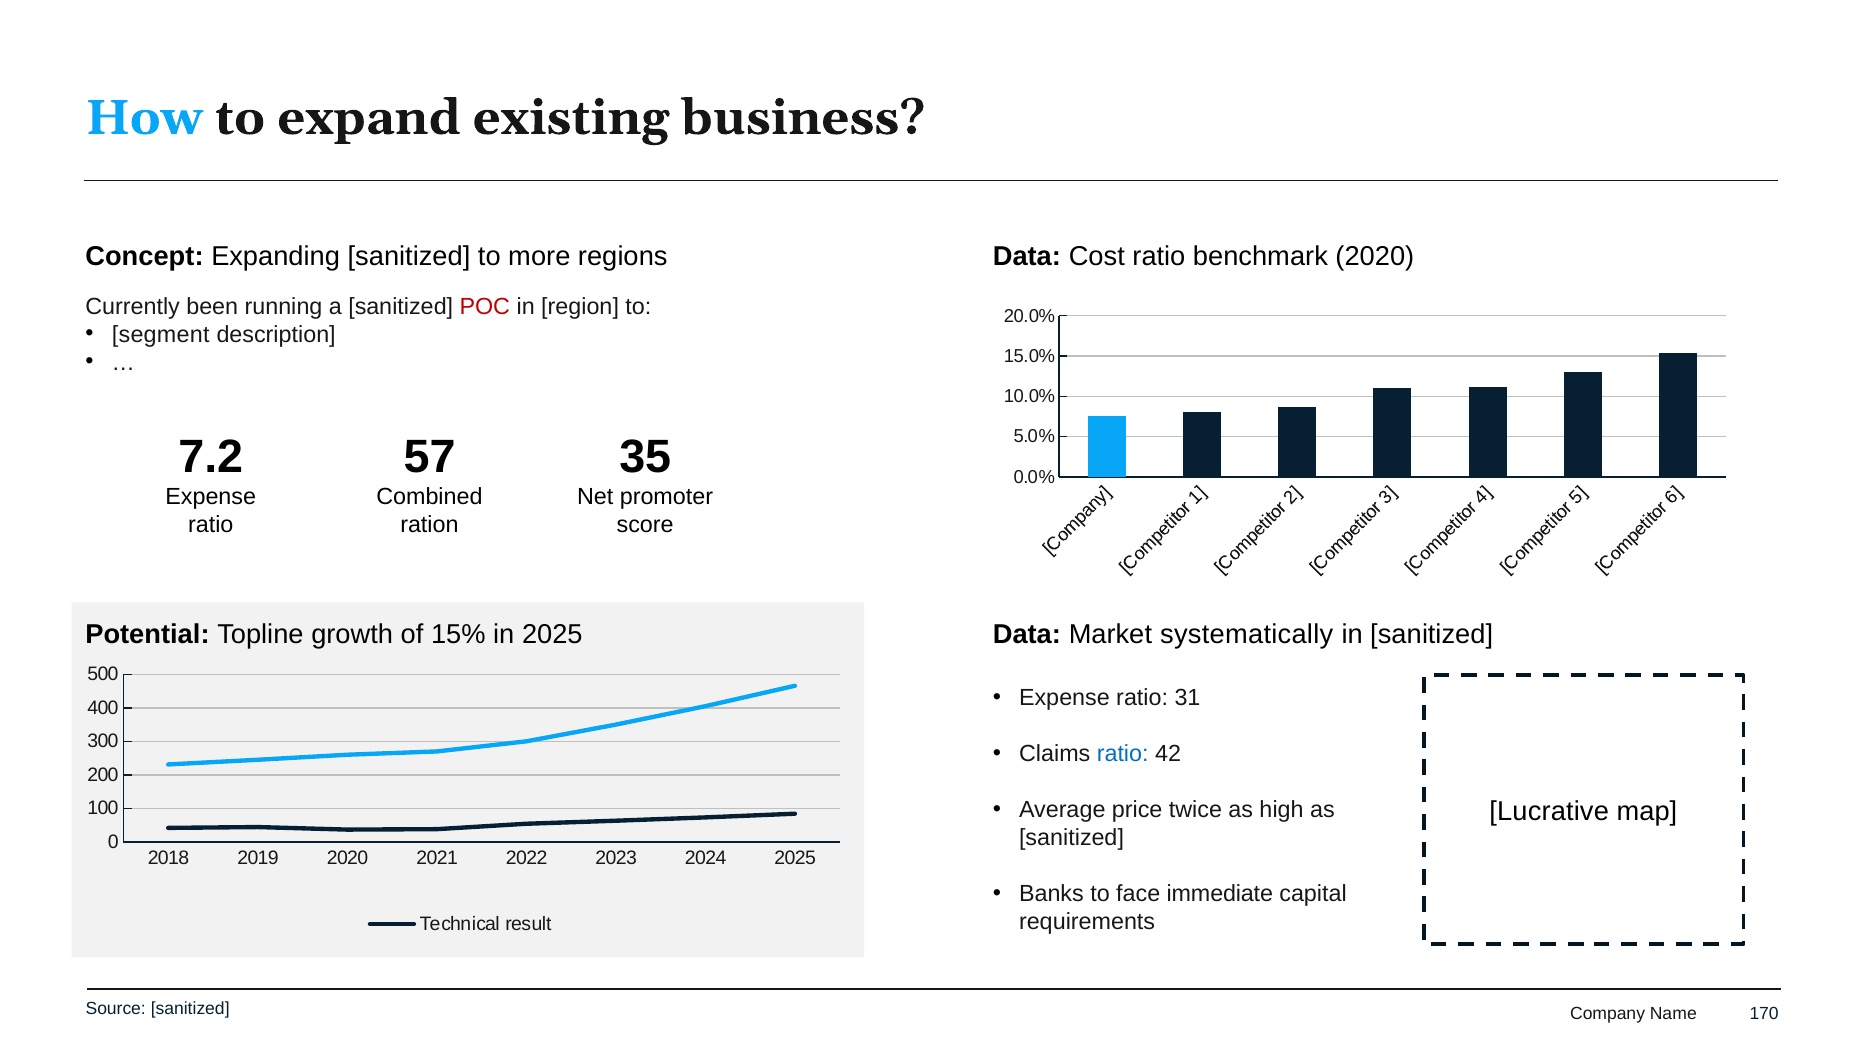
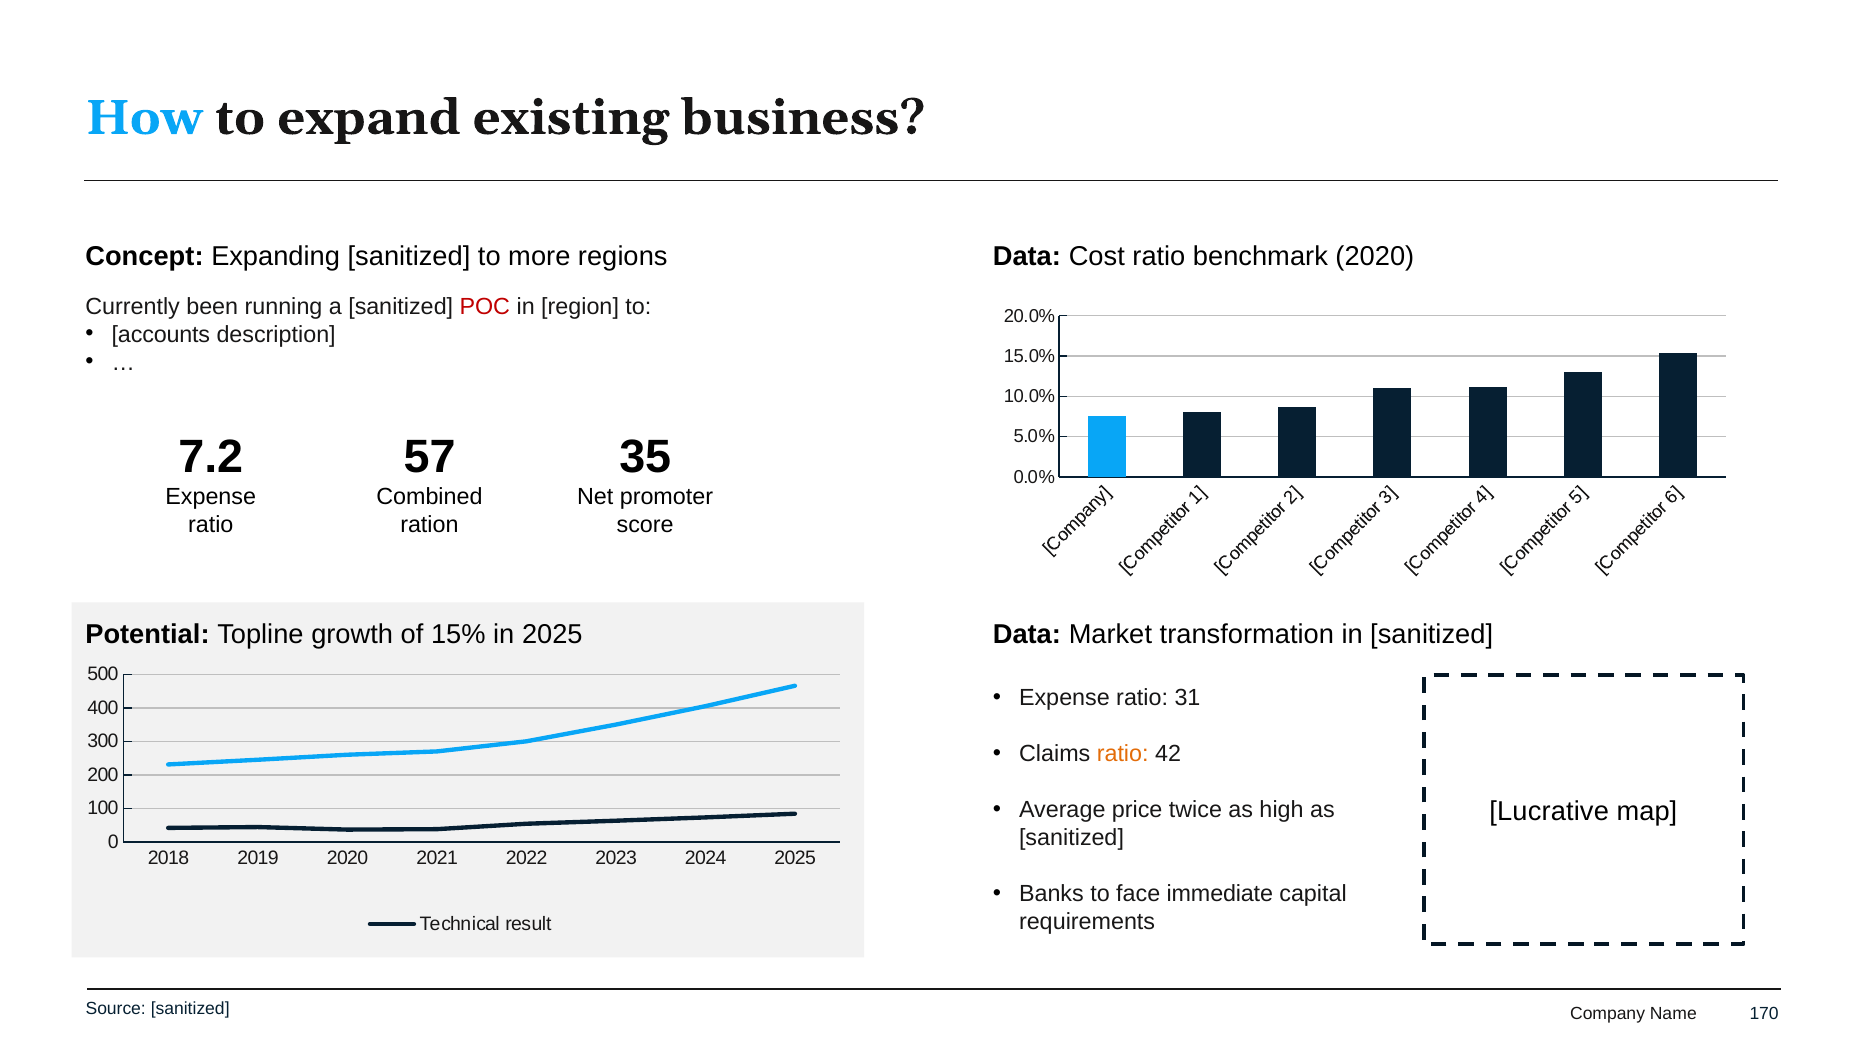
segment: segment -> accounts (161, 334)
systematically: systematically -> transformation (1247, 634)
ratio colour: blue -> orange (1123, 754)
